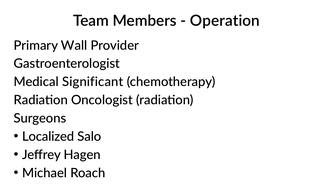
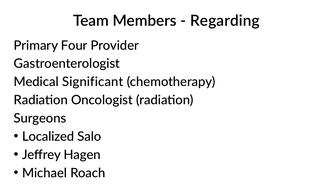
Operation: Operation -> Regarding (225, 21)
Wall: Wall -> Four (74, 45)
